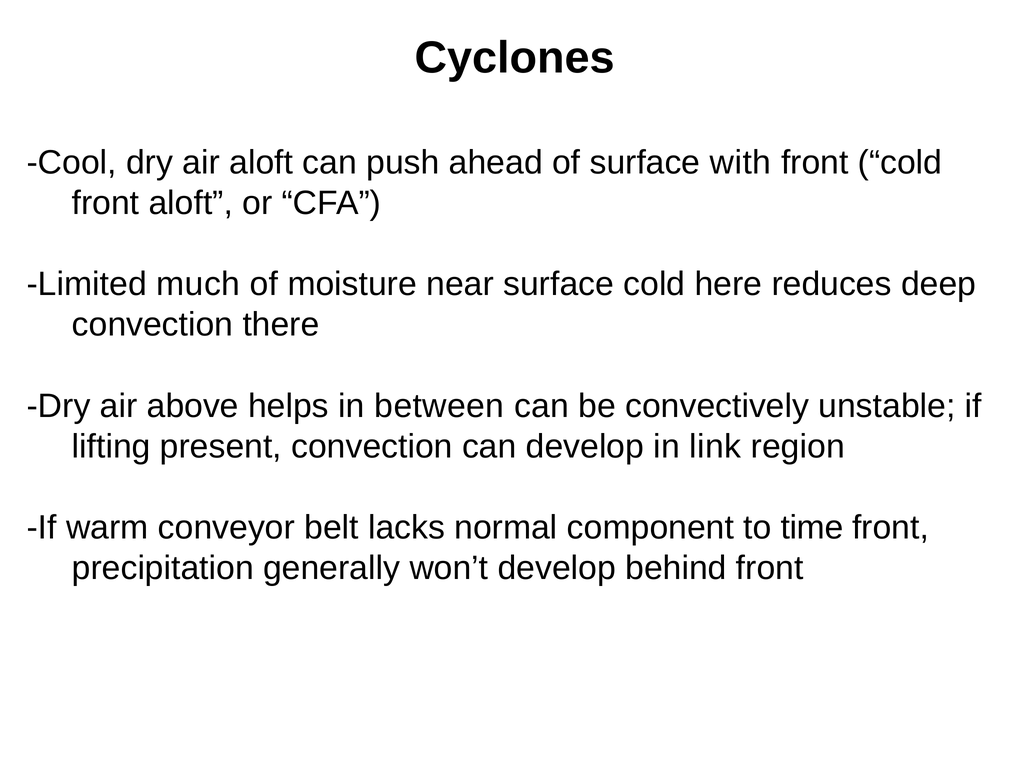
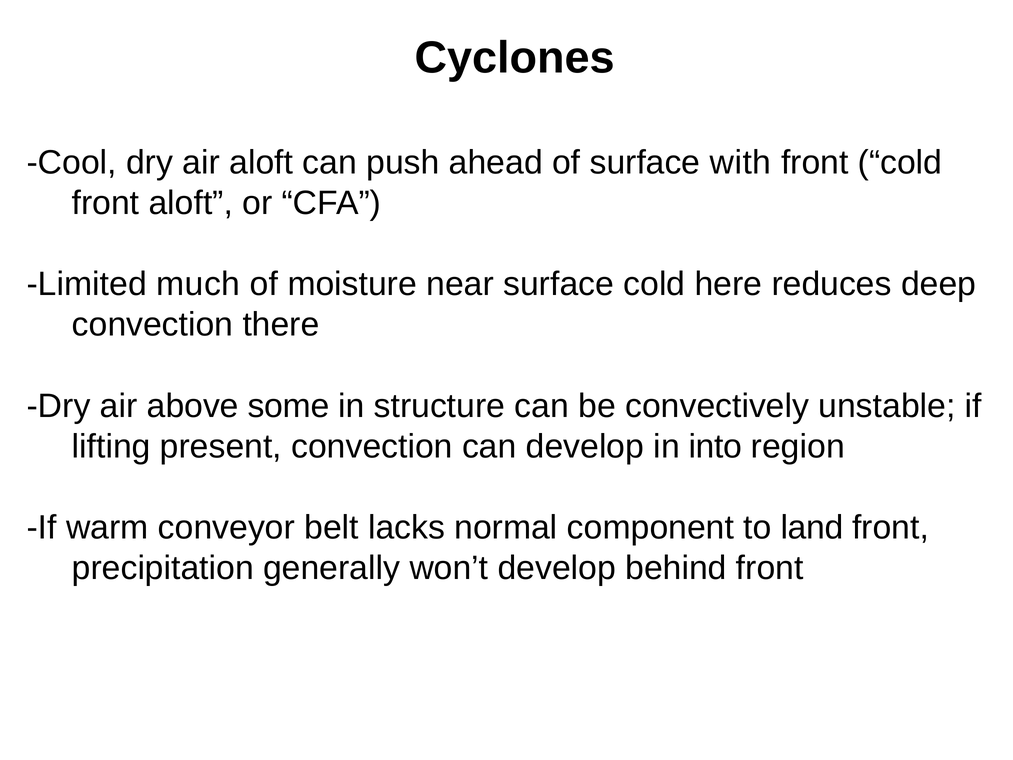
helps: helps -> some (289, 406)
between: between -> structure (439, 406)
link: link -> into (716, 446)
time: time -> land (812, 527)
